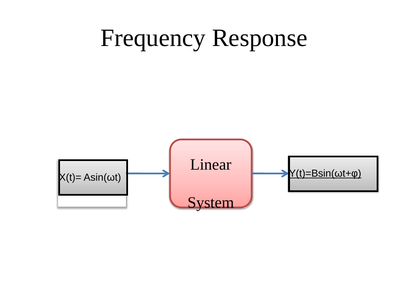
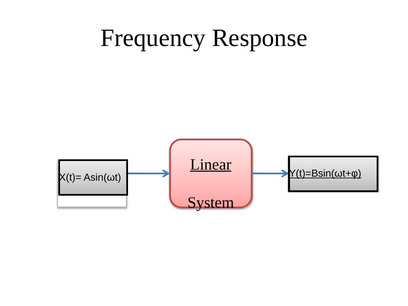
Linear underline: none -> present (211, 164)
